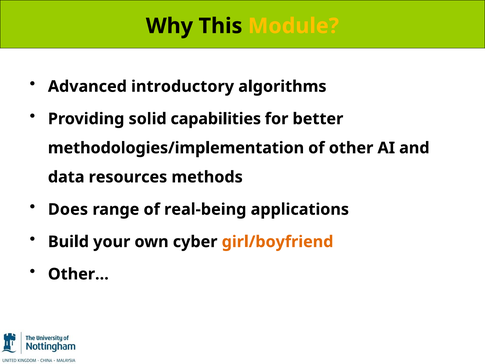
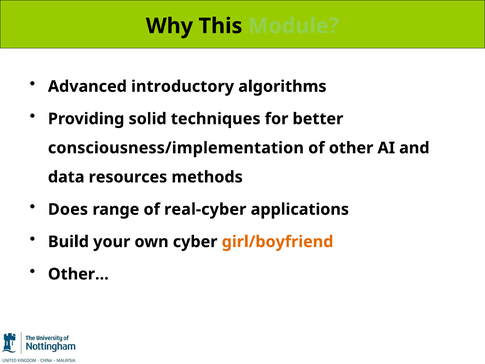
Module colour: yellow -> light green (293, 26)
capabilities: capabilities -> techniques (216, 119)
methodologies/implementation: methodologies/implementation -> consciousness/implementation (176, 148)
real-being: real-being -> real-cyber (205, 209)
